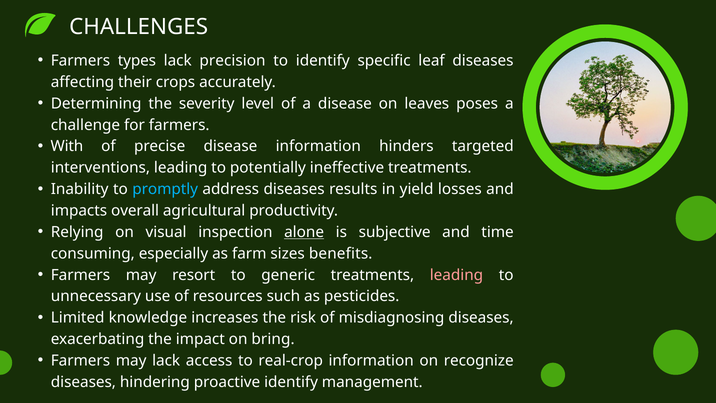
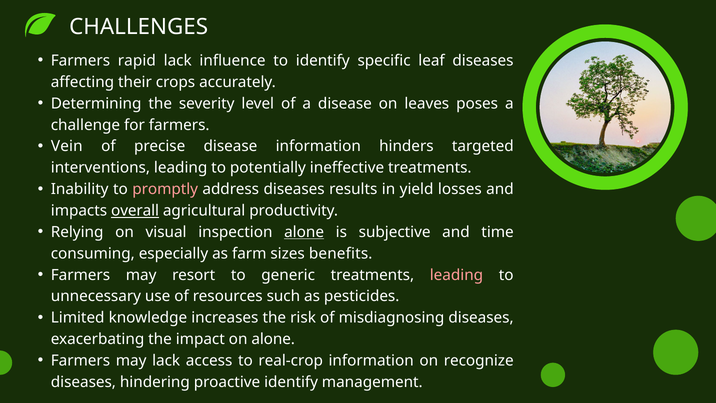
types: types -> rapid (137, 61)
precision: precision -> influence (233, 61)
With: With -> Vein (67, 146)
promptly colour: light blue -> pink (165, 189)
overall underline: none -> present (135, 211)
on bring: bring -> alone (273, 339)
